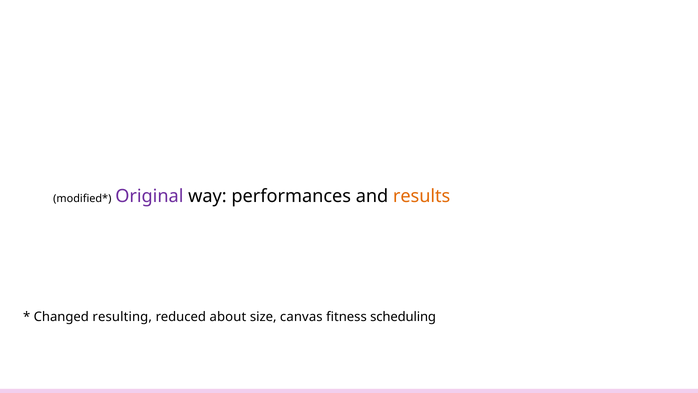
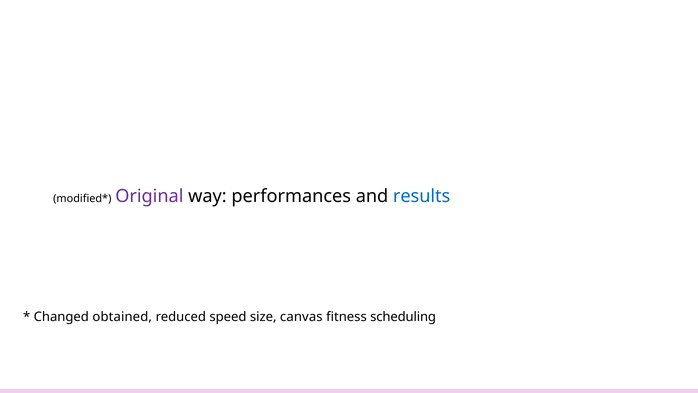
results colour: orange -> blue (422, 196)
resulting: resulting -> obtained (122, 317)
about: about -> speed (228, 317)
